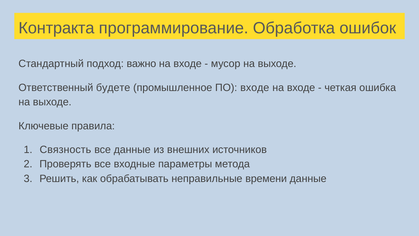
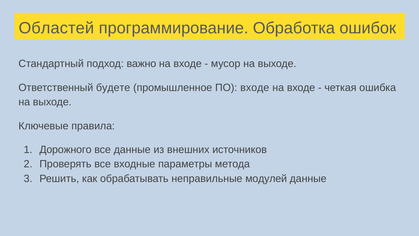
Контракта: Контракта -> Областей (56, 28)
Связность: Связность -> Дорожного (65, 149)
времени: времени -> модулей (266, 178)
